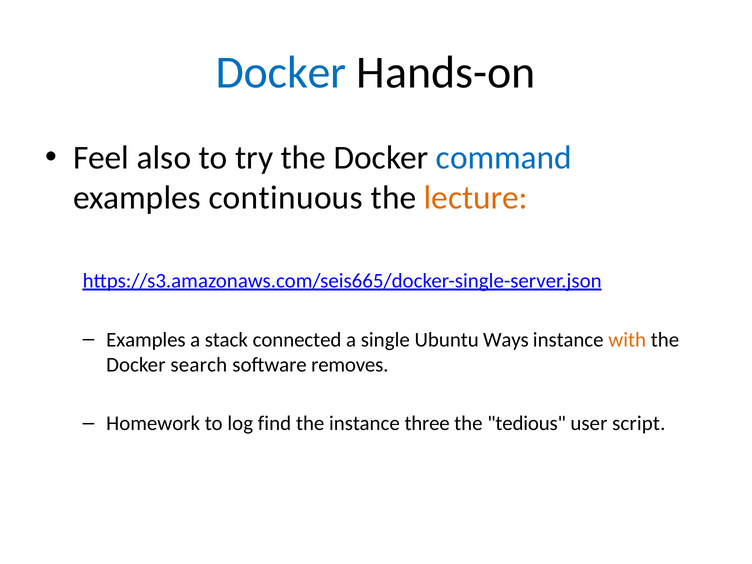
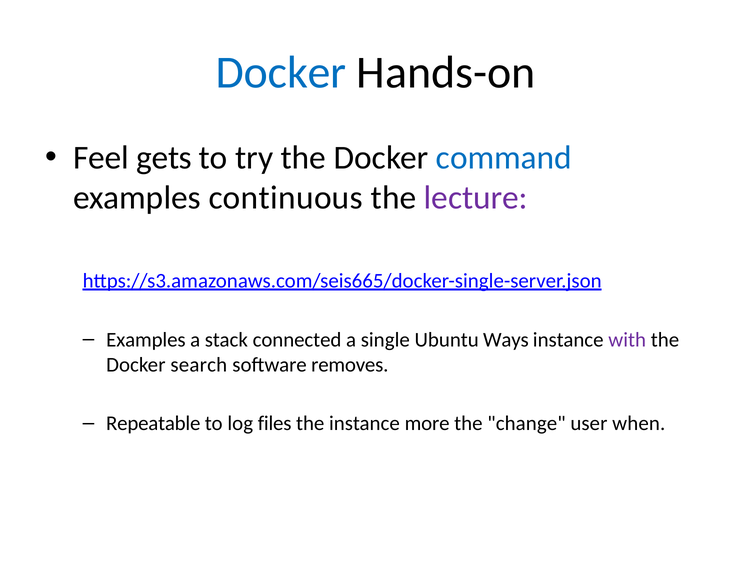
also: also -> gets (164, 158)
lecture colour: orange -> purple (476, 198)
with colour: orange -> purple (627, 340)
Homework: Homework -> Repeatable (153, 423)
find: find -> files (275, 423)
three: three -> more (427, 423)
tedious: tedious -> change (526, 423)
script: script -> when (639, 423)
